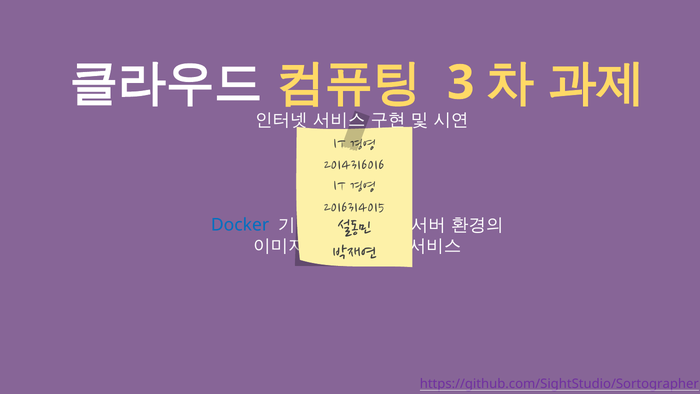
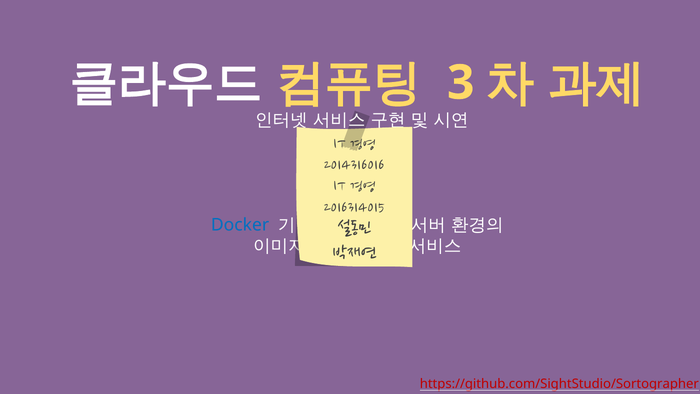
https://github.com/SightStudio/Sortographer colour: purple -> red (559, 384)
